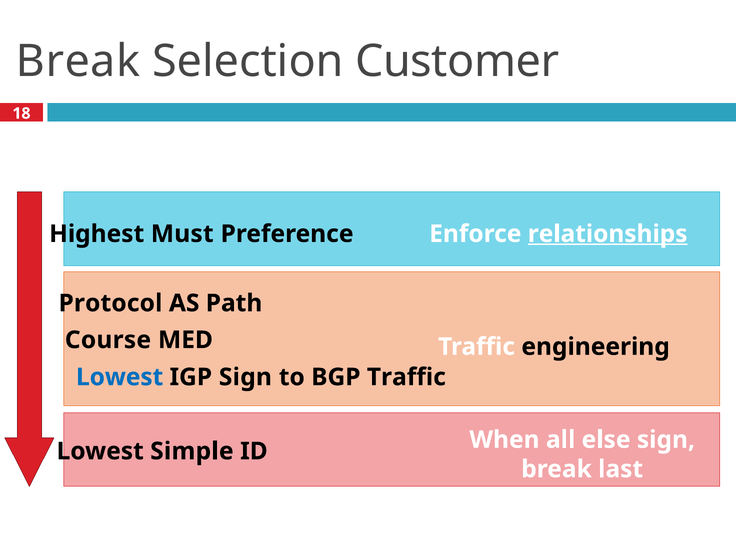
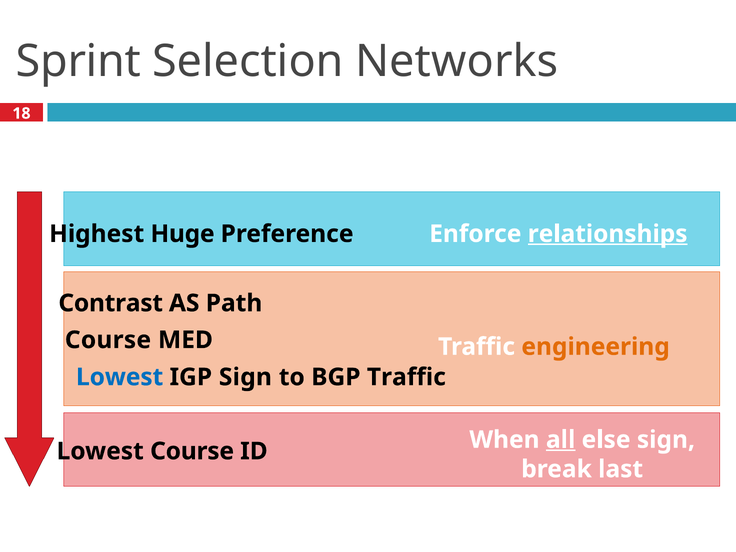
Break: Break -> Sprint (78, 61)
Customer: Customer -> Networks (457, 61)
Must: Must -> Huge (182, 234)
Protocol: Protocol -> Contrast (111, 303)
engineering colour: black -> orange (596, 347)
all underline: none -> present (561, 440)
Lowest Simple: Simple -> Course (192, 451)
